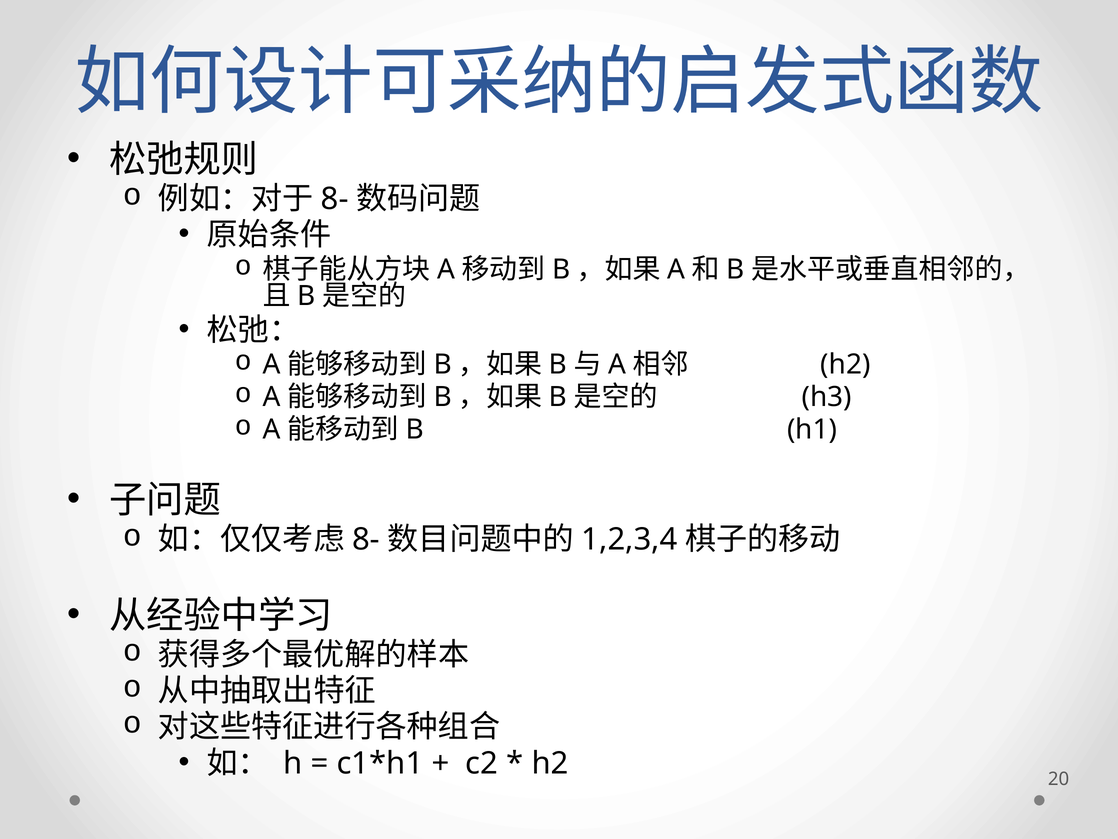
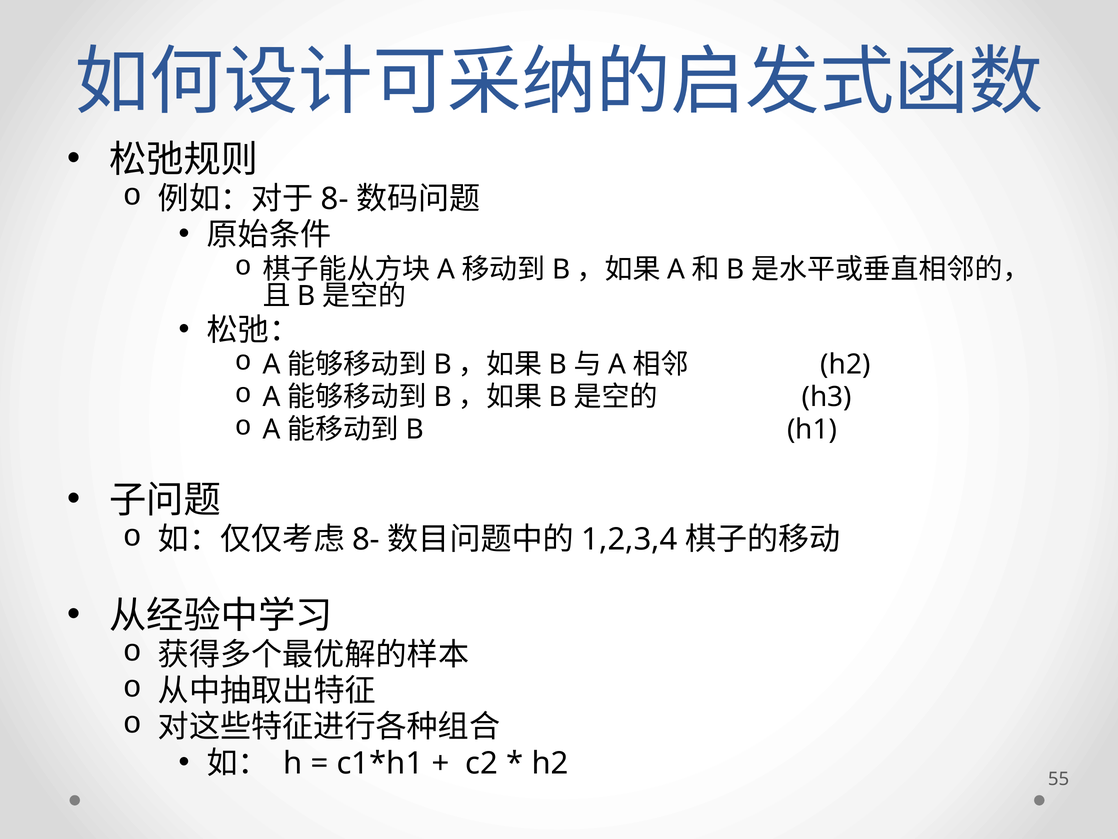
20: 20 -> 55 (1059, 779)
